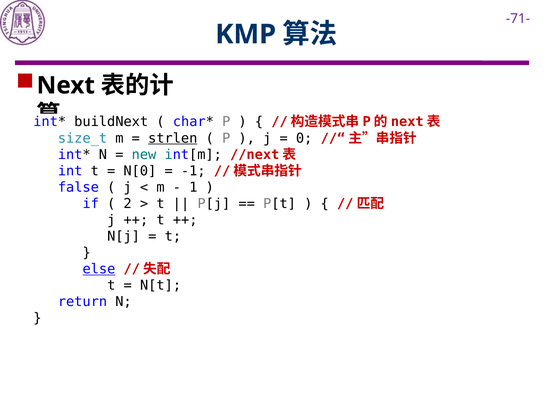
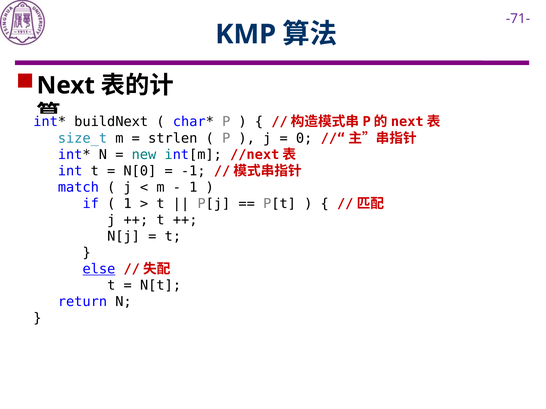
strlen underline: present -> none (173, 138)
false: false -> match (78, 187)
2: 2 -> 1 (128, 204)
